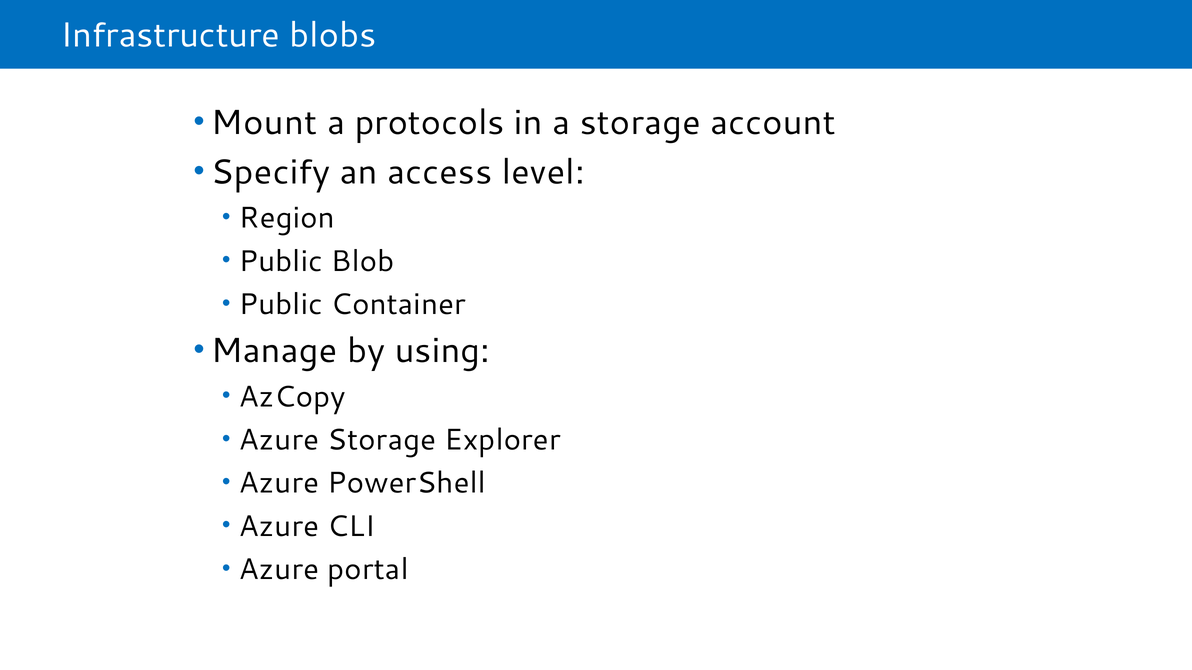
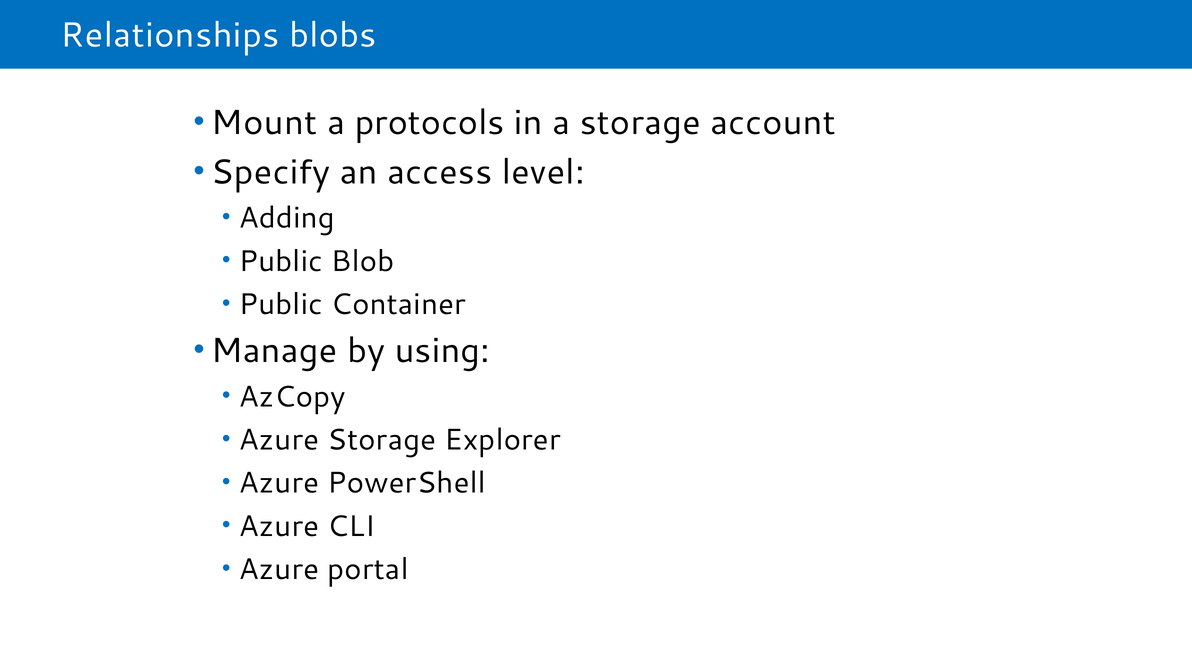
Infrastructure: Infrastructure -> Relationships (170, 35)
Region: Region -> Adding (287, 218)
